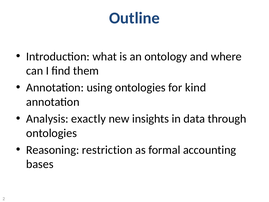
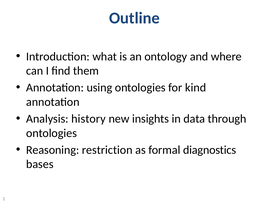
exactly: exactly -> history (89, 119)
accounting: accounting -> diagnostics (210, 150)
